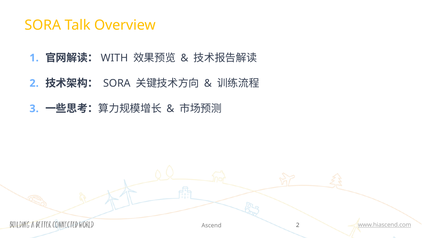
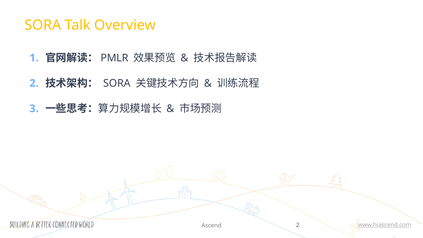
WITH: WITH -> PMLR (114, 58)
